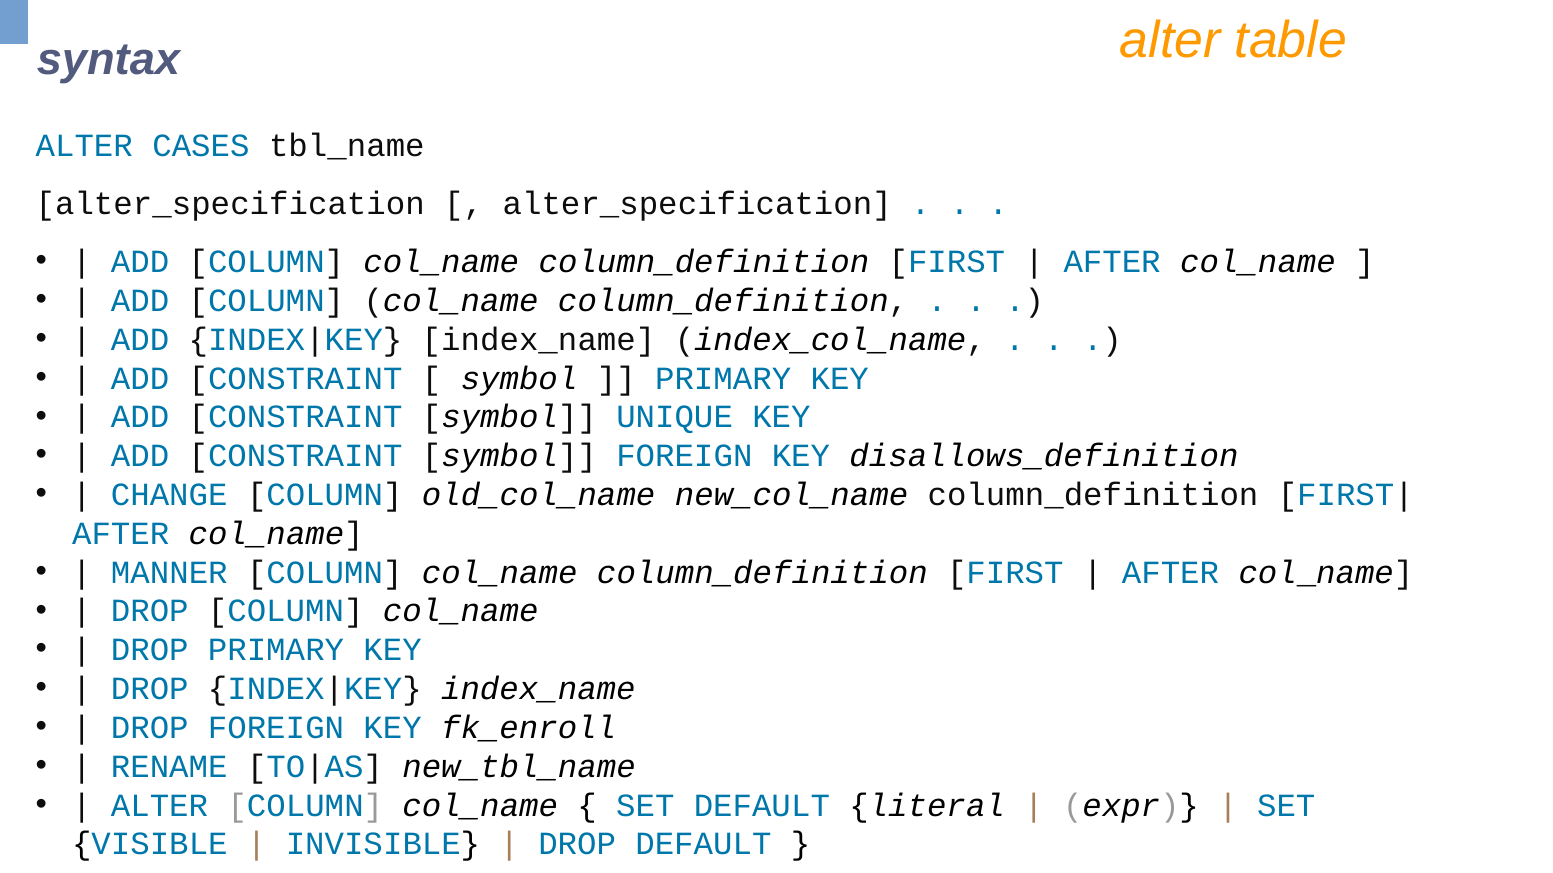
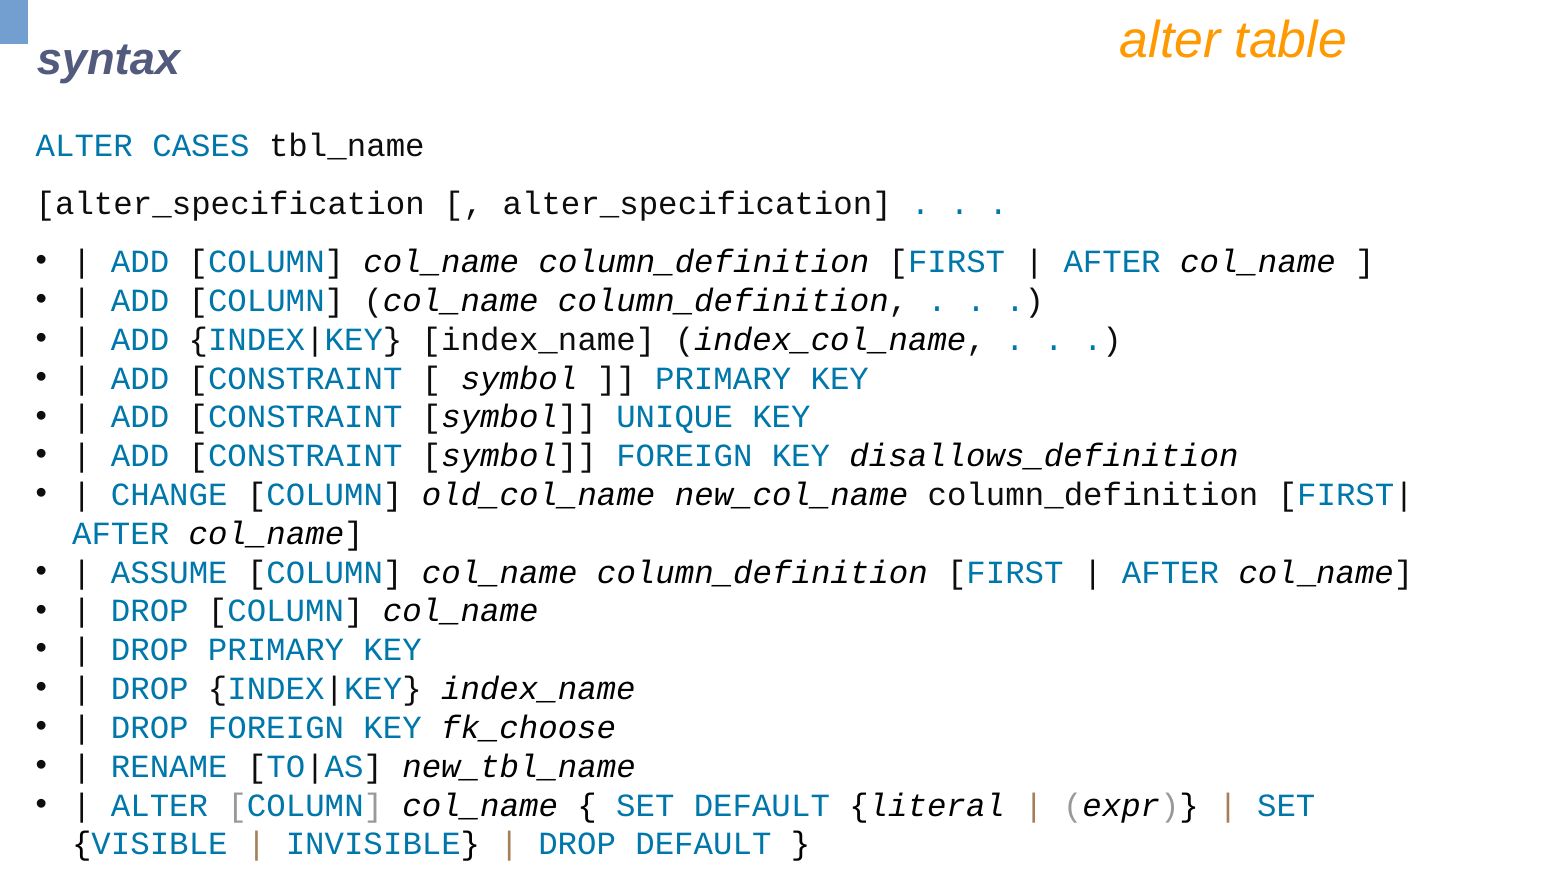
MANNER: MANNER -> ASSUME (169, 573)
fk_enroll: fk_enroll -> fk_choose (529, 728)
